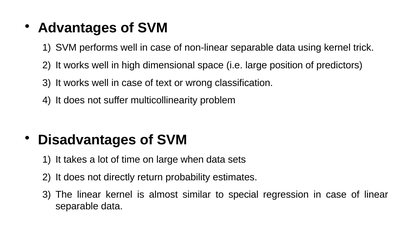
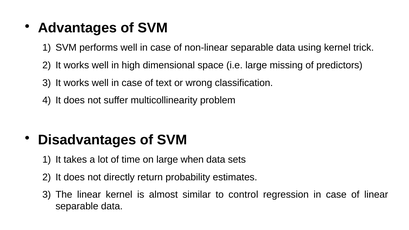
position: position -> missing (286, 65)
special: special -> control (243, 195)
